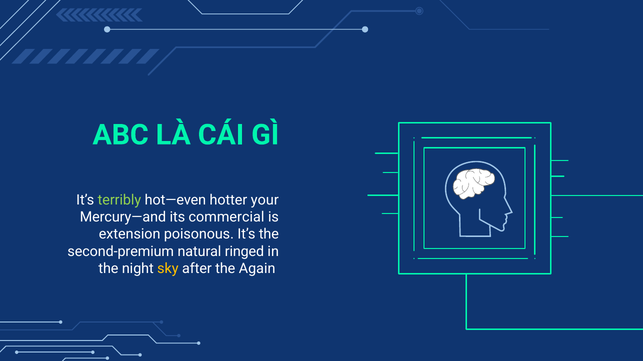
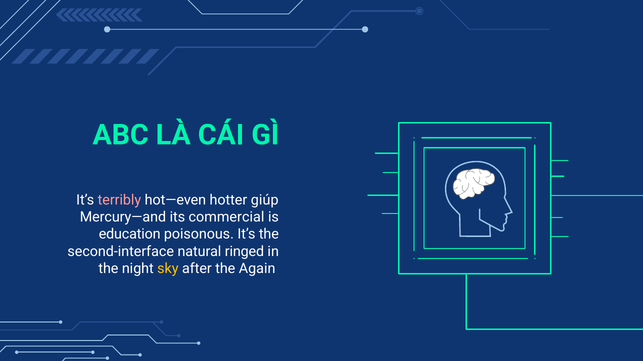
terribly colour: light green -> pink (119, 200)
your: your -> giúp (265, 200)
extension: extension -> education (130, 235)
second-premium: second-premium -> second-interface (121, 252)
